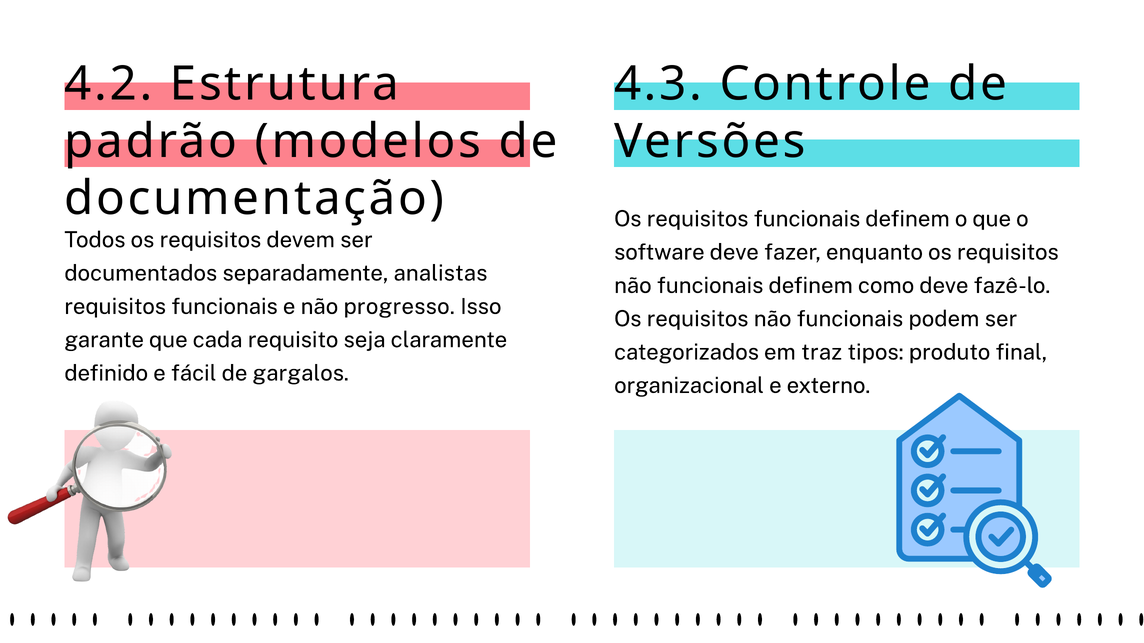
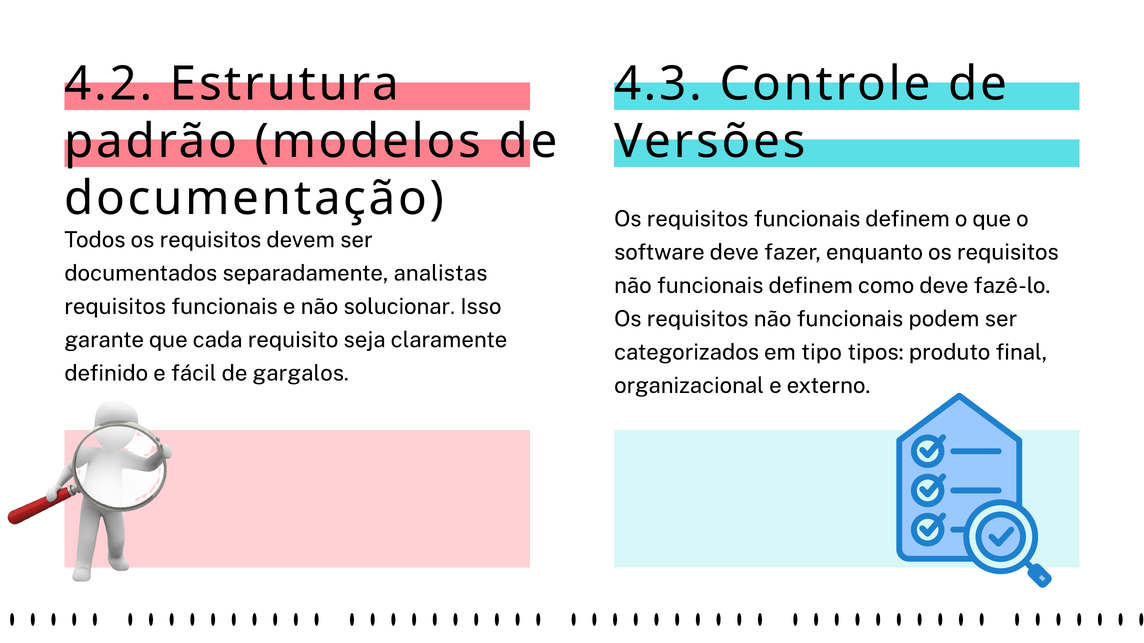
progresso: progresso -> solucionar (399, 307)
traz: traz -> tipo (822, 352)
